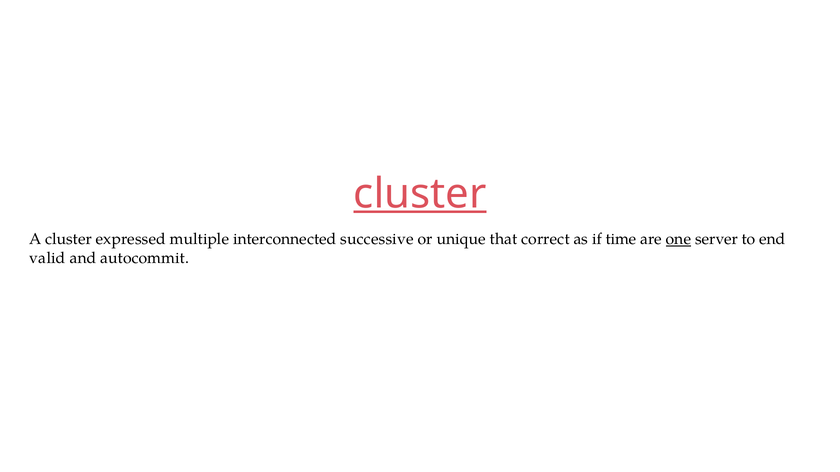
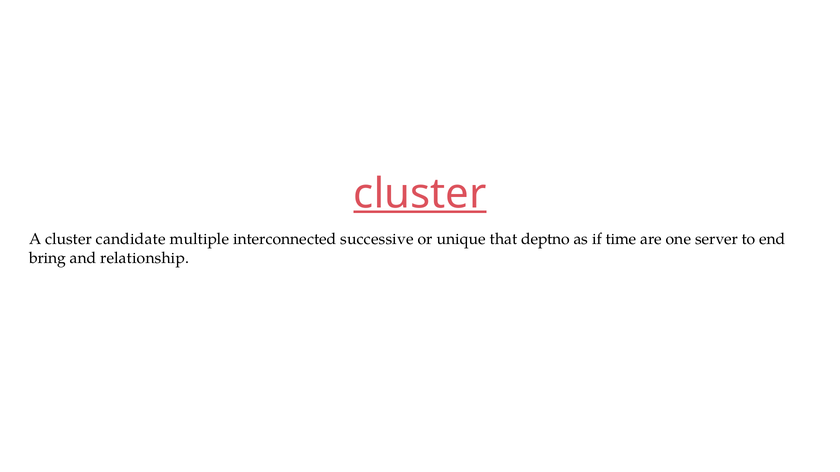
expressed: expressed -> candidate (131, 239)
correct: correct -> deptno (546, 239)
one underline: present -> none (679, 239)
valid: valid -> bring (48, 258)
autocommit: autocommit -> relationship (145, 258)
